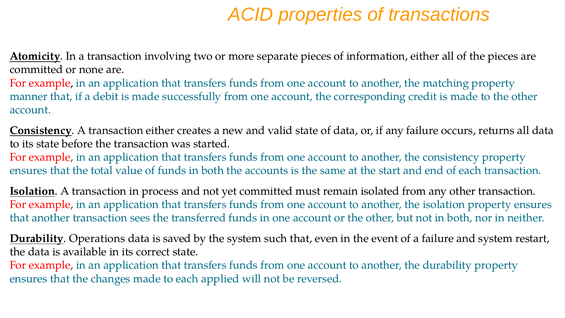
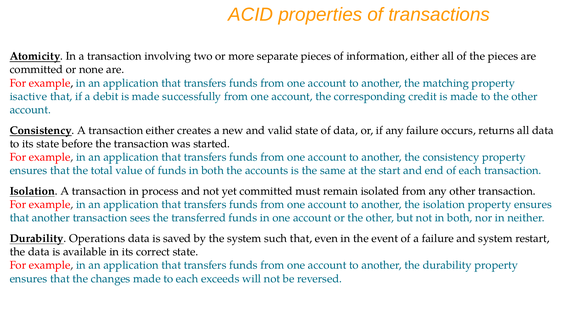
manner: manner -> isactive (28, 96)
applied: applied -> exceeds (220, 279)
